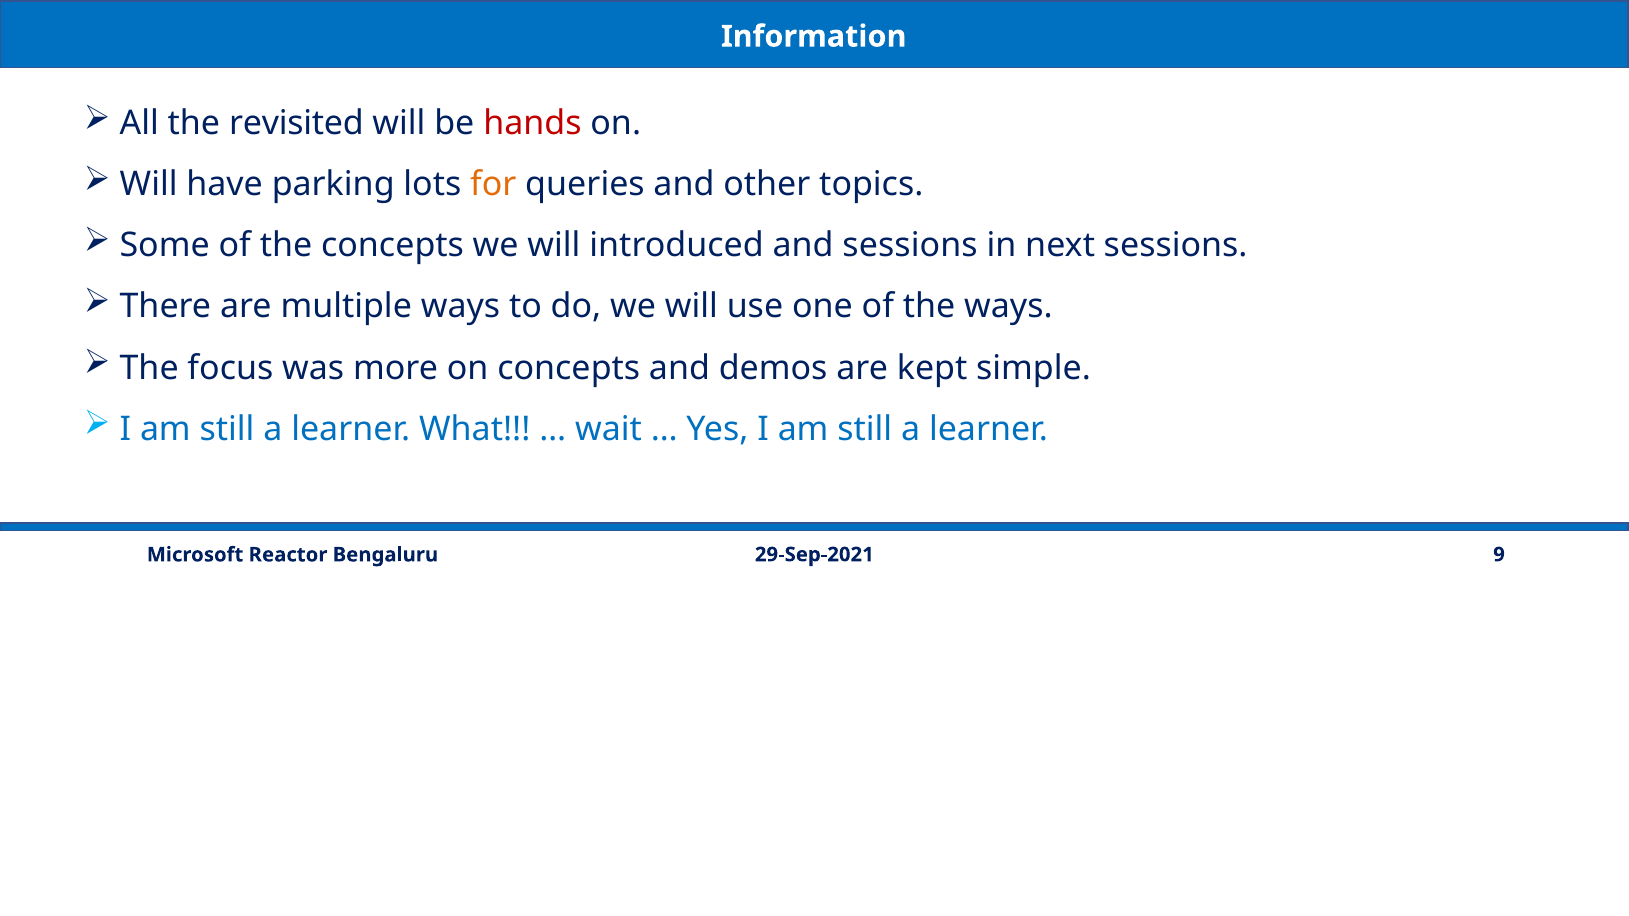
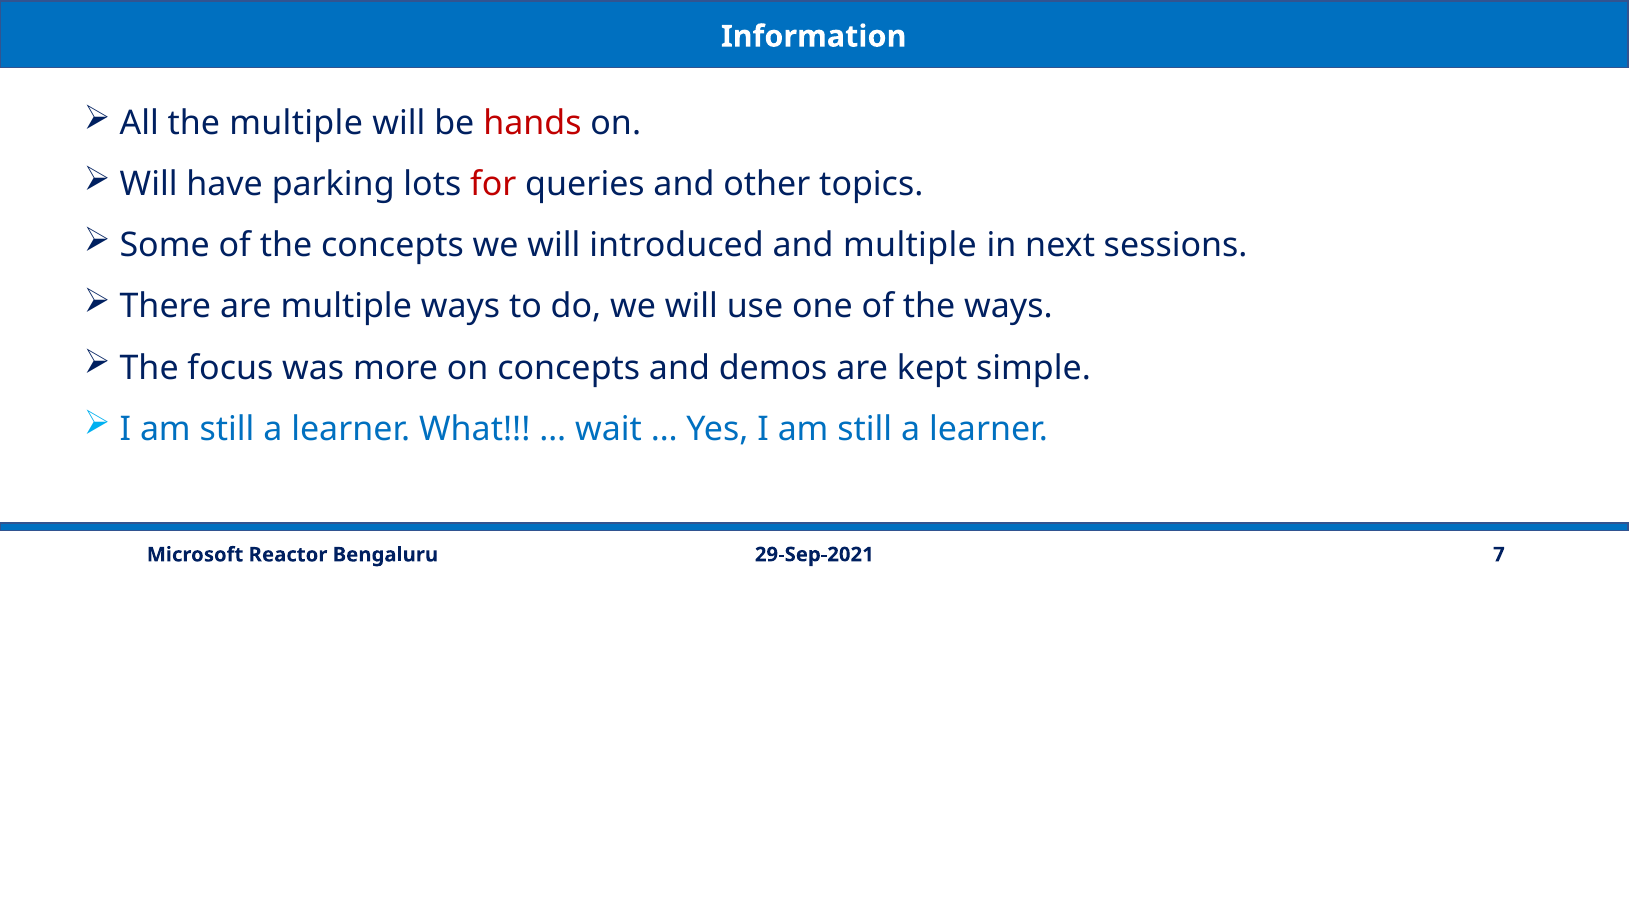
the revisited: revisited -> multiple (296, 124)
for colour: orange -> red (493, 185)
and sessions: sessions -> multiple (910, 246)
9: 9 -> 7 (1499, 555)
